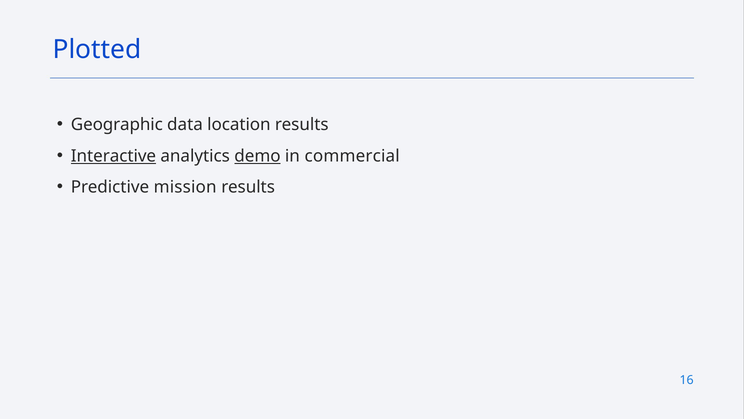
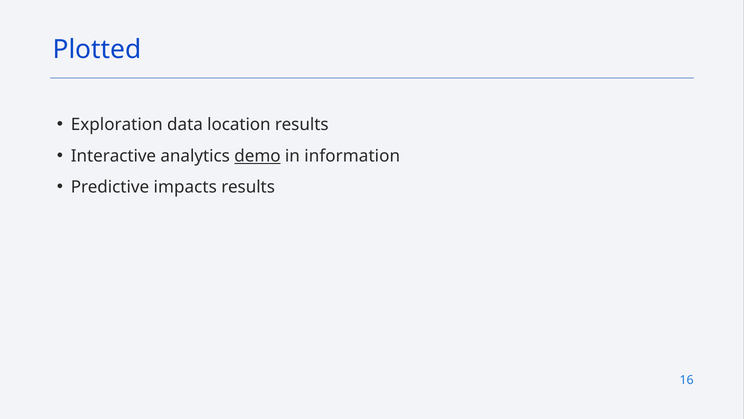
Geographic: Geographic -> Exploration (117, 124)
Interactive underline: present -> none (113, 156)
commercial: commercial -> information (352, 156)
mission: mission -> impacts (185, 187)
